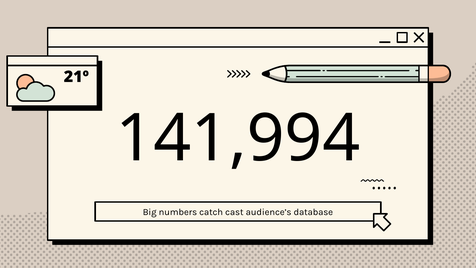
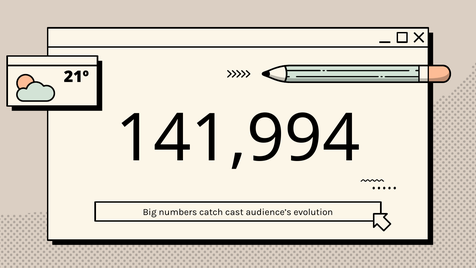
database: database -> evolution (313, 212)
